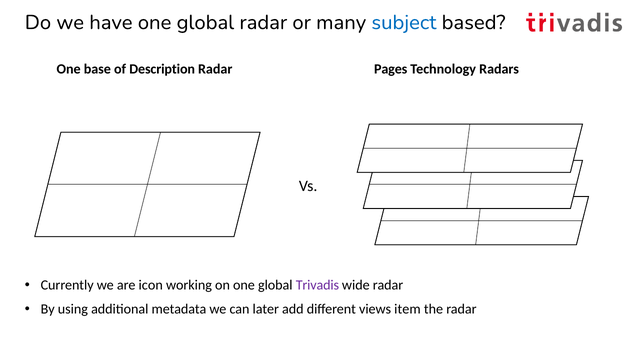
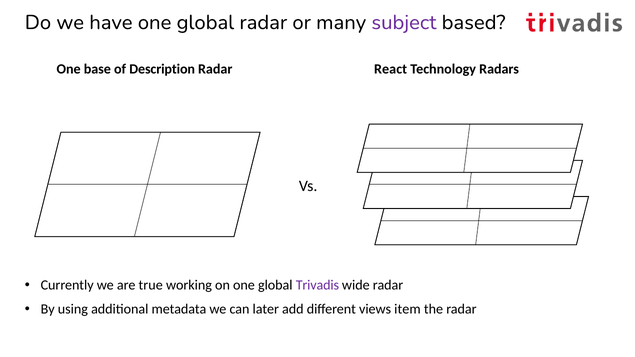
subject colour: blue -> purple (404, 22)
Pages: Pages -> React (391, 69)
icon: icon -> true (151, 285)
